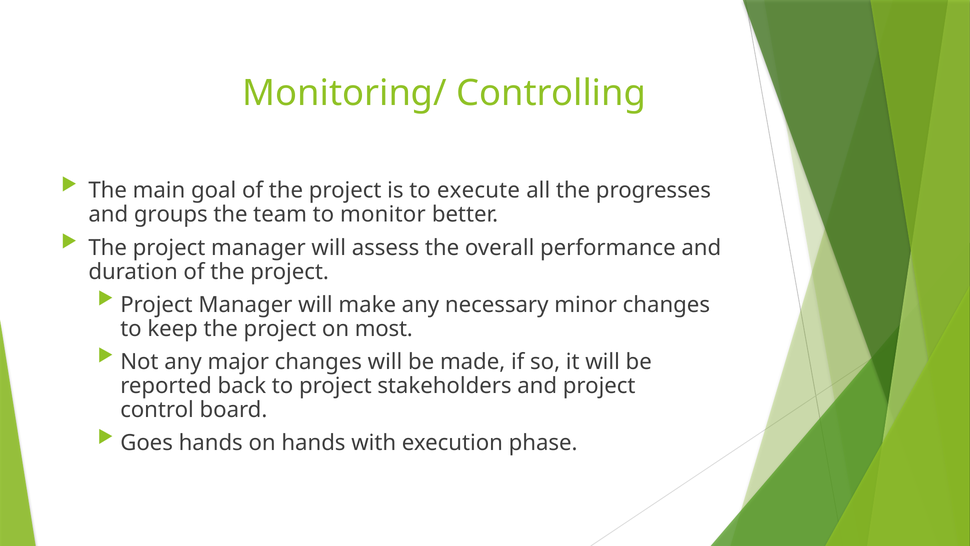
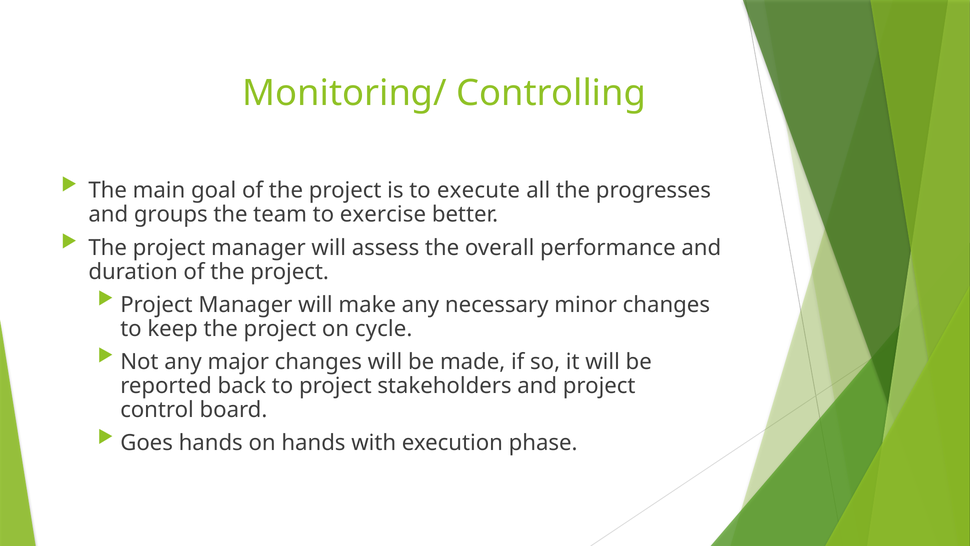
monitor: monitor -> exercise (383, 214)
most: most -> cycle (384, 329)
